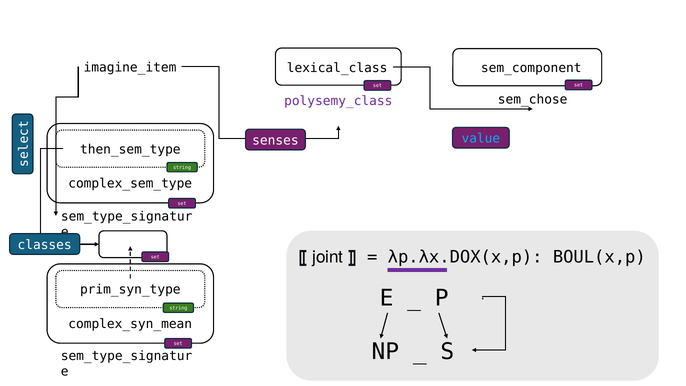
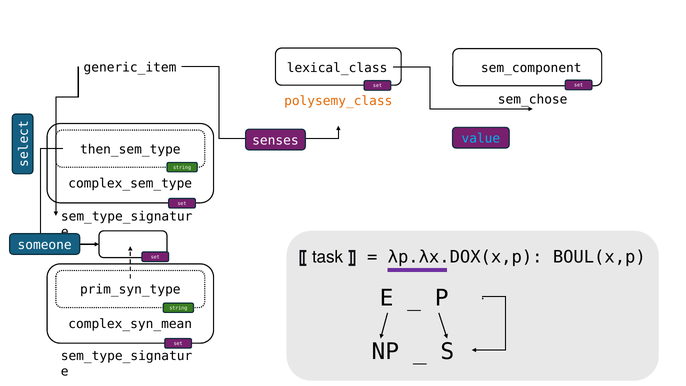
imagine_item: imagine_item -> generic_item (130, 67)
polysemy_class colour: purple -> orange (338, 101)
classes: classes -> someone (45, 245)
joint: joint -> task (328, 257)
